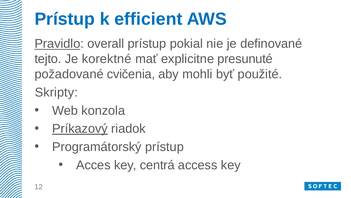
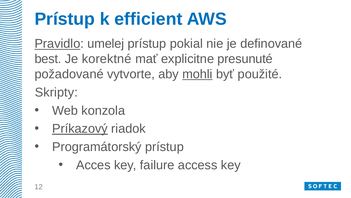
overall: overall -> umelej (106, 44)
tejto: tejto -> best (48, 59)
cvičenia: cvičenia -> vytvorte (131, 74)
mohli underline: none -> present (197, 74)
centrá: centrá -> failure (157, 165)
